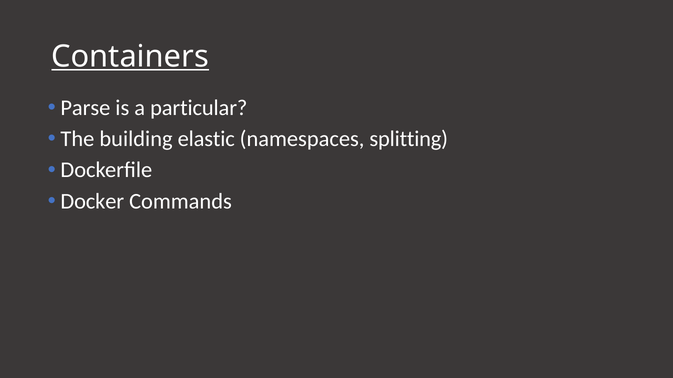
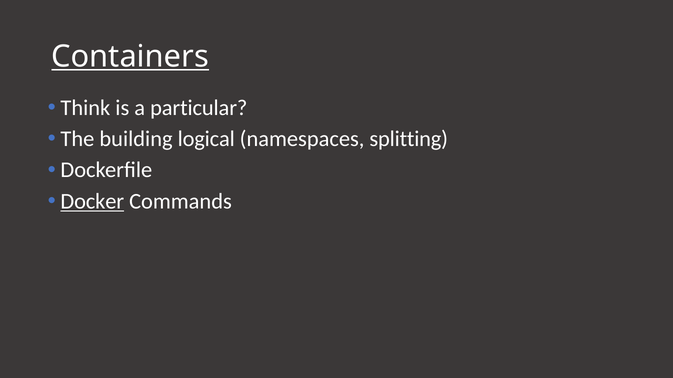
Parse: Parse -> Think (85, 108)
elastic: elastic -> logical (206, 139)
Docker underline: none -> present (92, 202)
